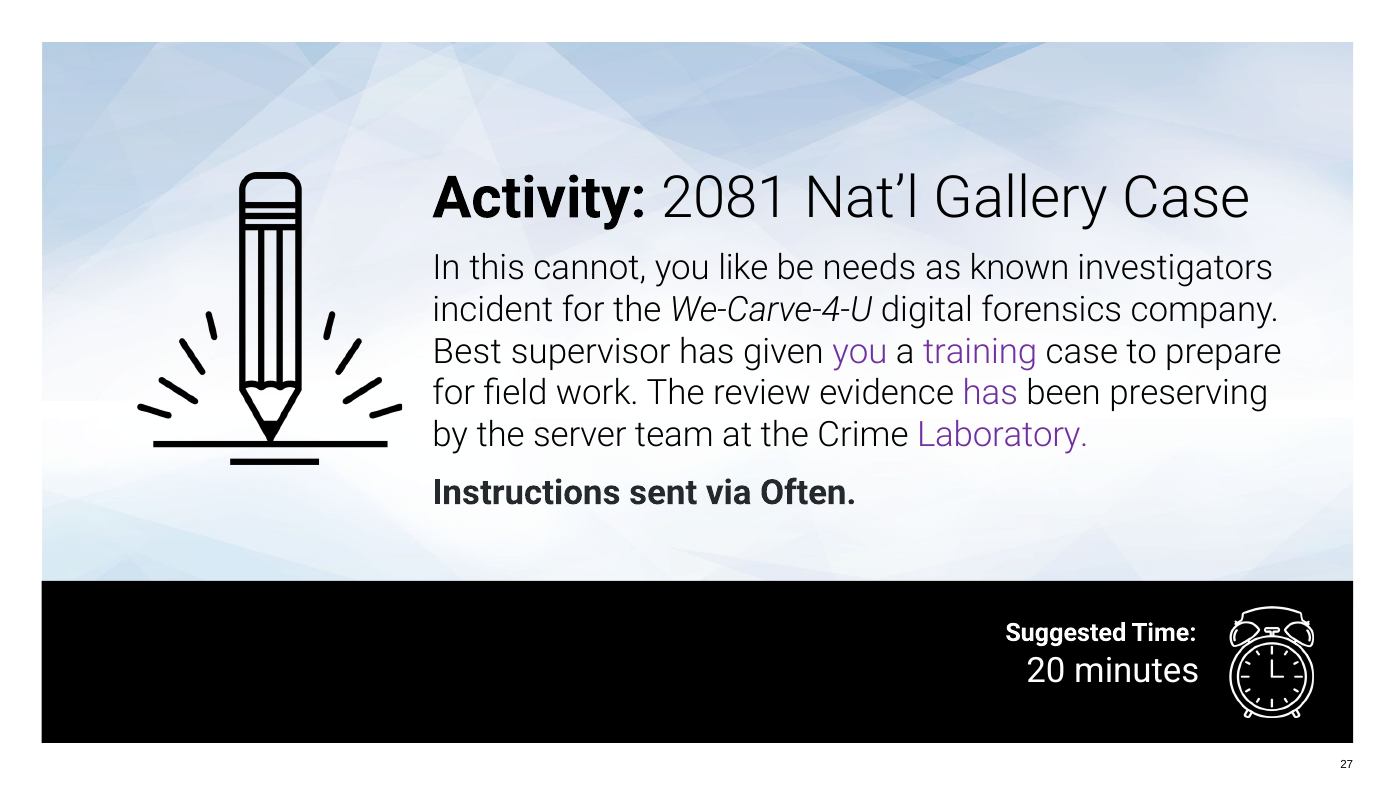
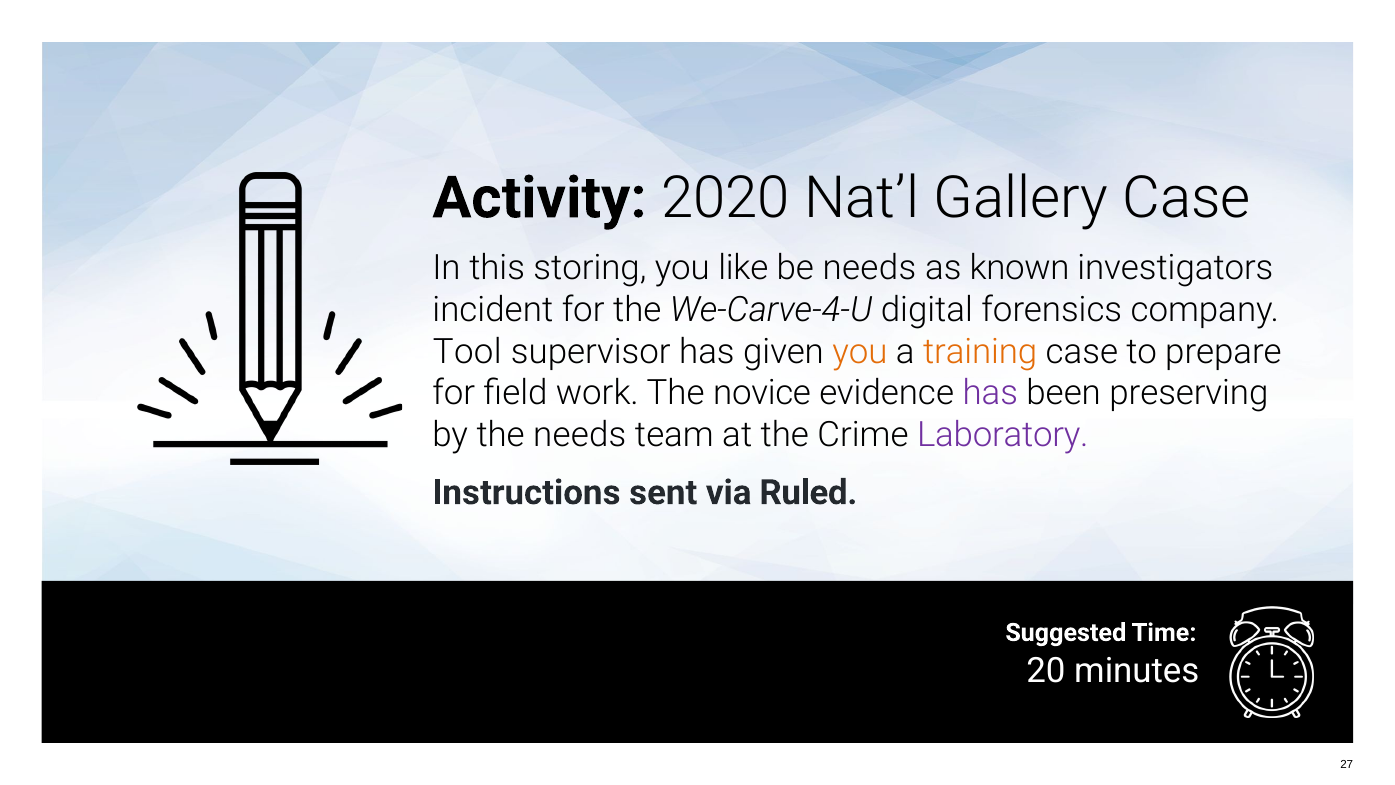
2081: 2081 -> 2020 (726, 198)
cannot: cannot -> storing (590, 268)
Best: Best -> Tool (467, 351)
you colour: purple -> orange (860, 351)
training colour: purple -> orange (980, 351)
review: review -> novice (762, 393)
the server: server -> needs (580, 435)
Often: Often -> Ruled (808, 492)
